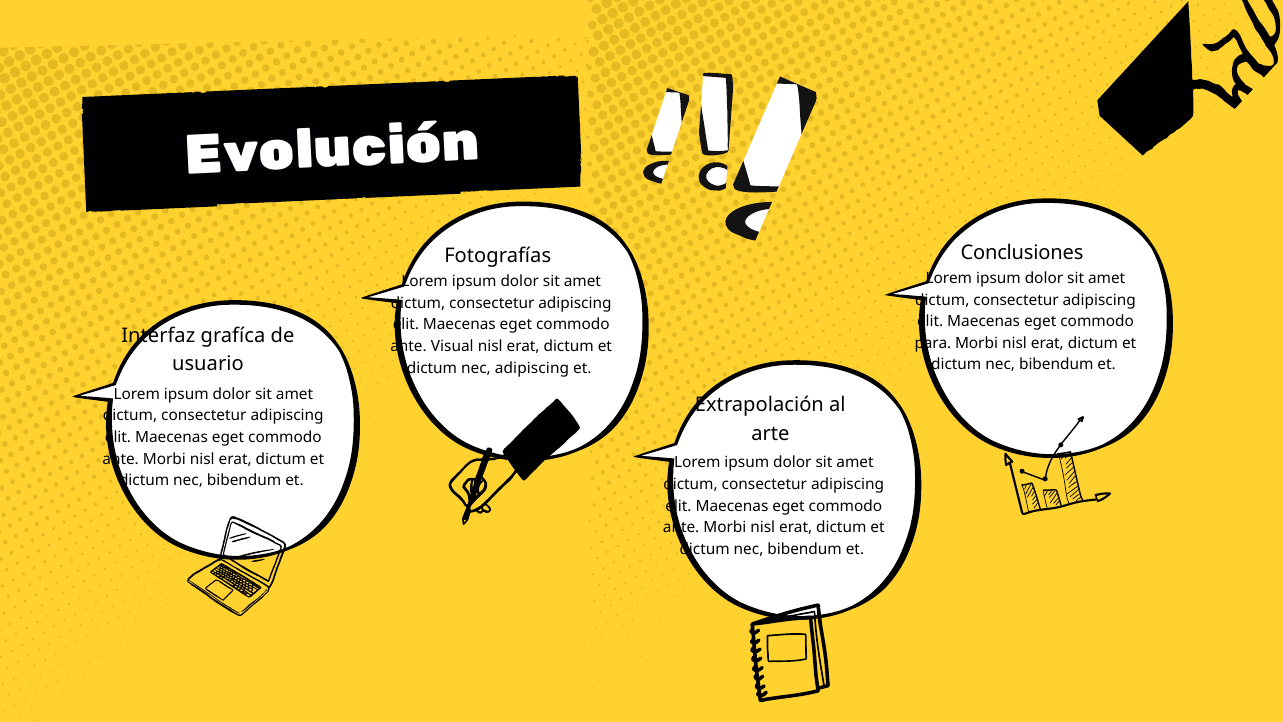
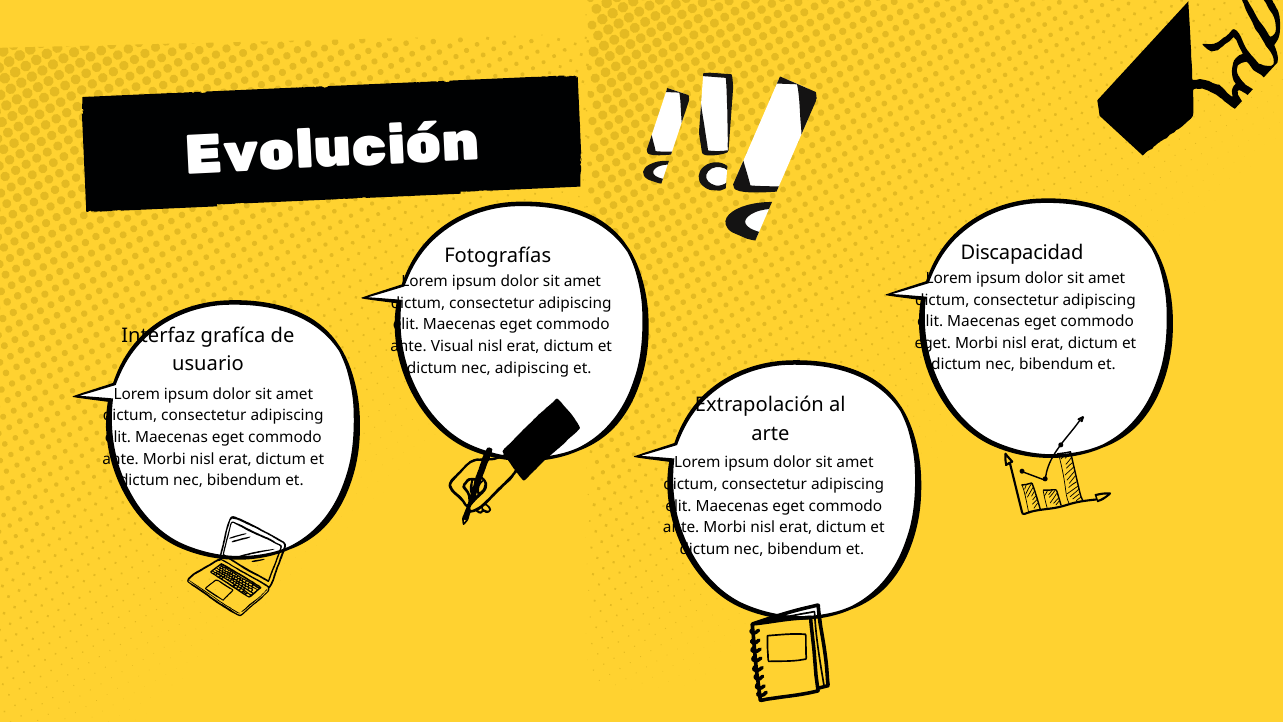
Conclusiones: Conclusiones -> Discapacidad (1022, 253)
para: para -> eget (933, 343)
